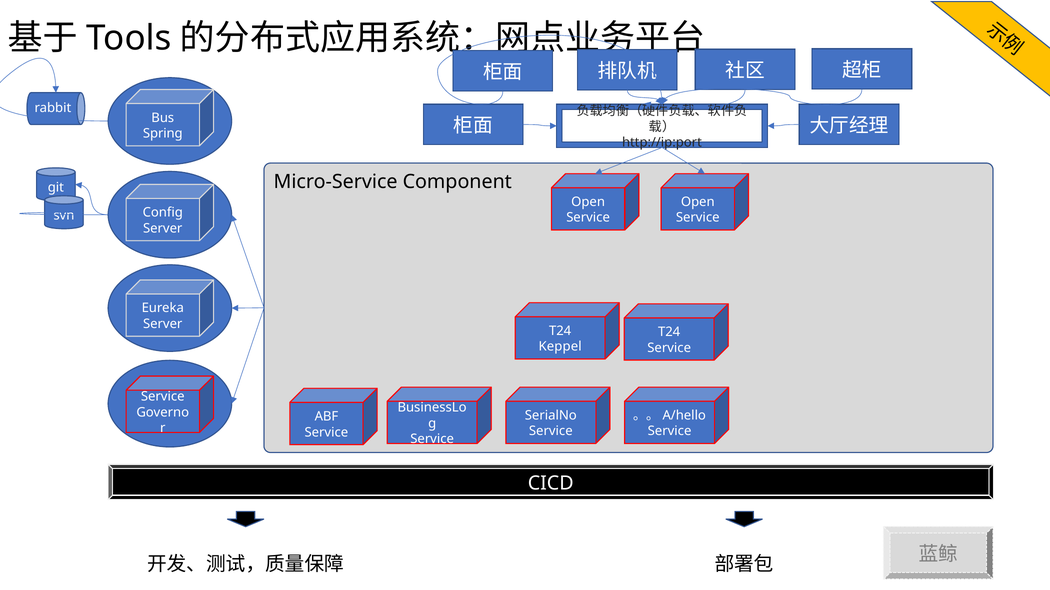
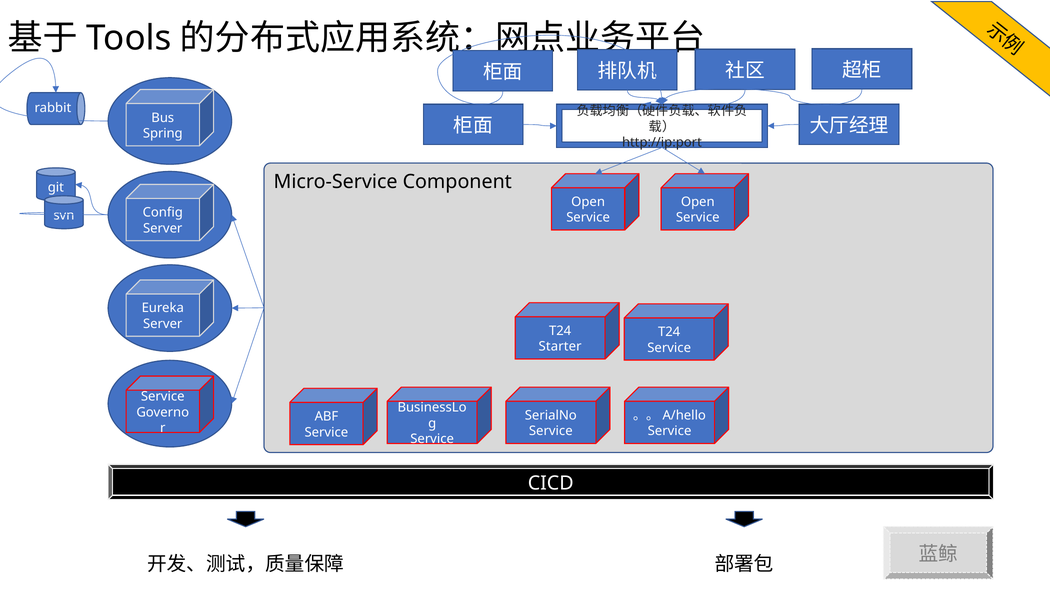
Keppel: Keppel -> Starter (560, 347)
